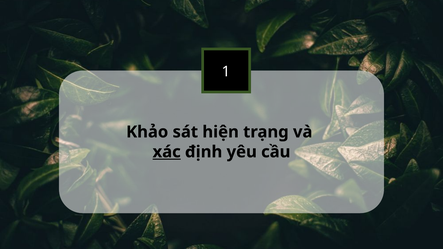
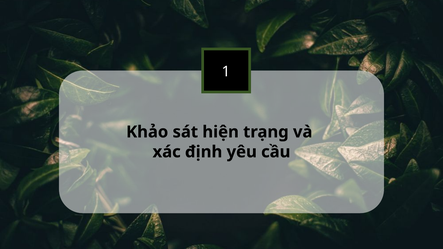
xác underline: present -> none (167, 152)
